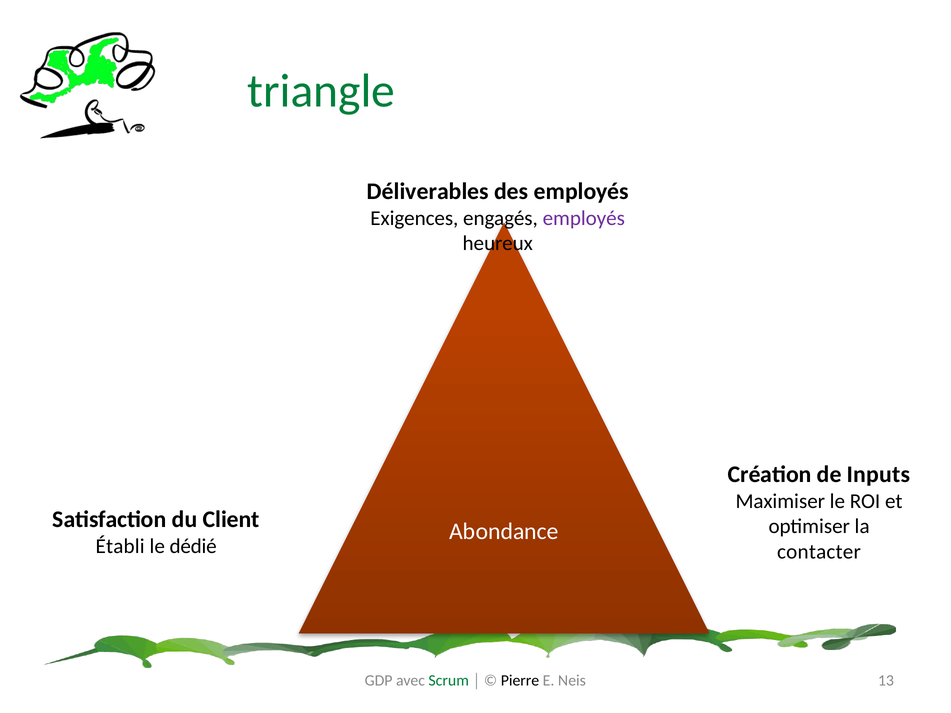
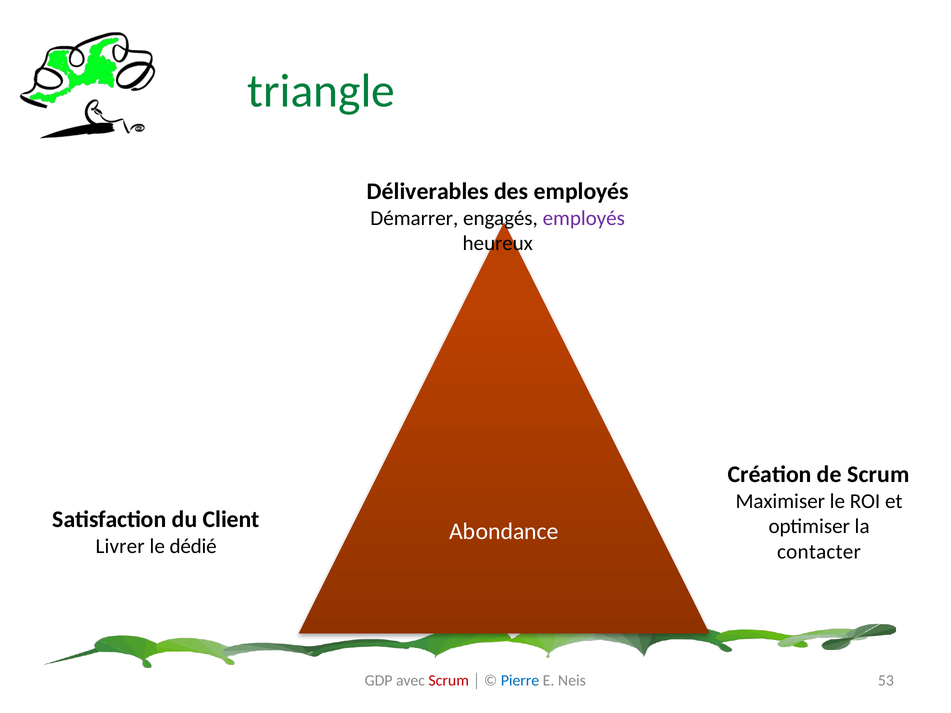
Exigences: Exigences -> Démarrer (414, 218)
de Inputs: Inputs -> Scrum (878, 475)
Établi: Établi -> Livrer (120, 546)
Scrum colour: green -> red (449, 681)
Pierre colour: black -> blue (520, 681)
13: 13 -> 53 (886, 681)
